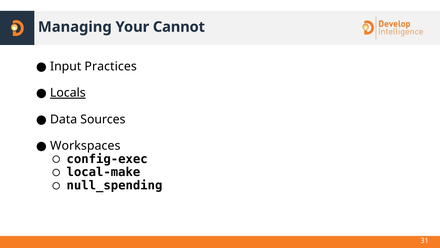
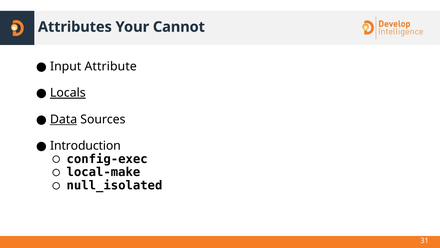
Managing: Managing -> Attributes (75, 27)
Practices: Practices -> Attribute (111, 66)
Data underline: none -> present (64, 119)
Workspaces: Workspaces -> Introduction (85, 145)
null_spending: null_spending -> null_isolated (114, 185)
